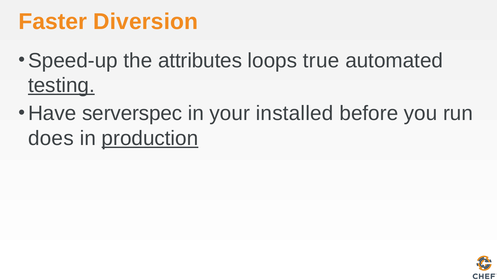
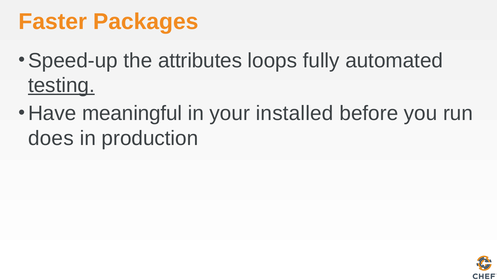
Diversion: Diversion -> Packages (146, 21)
true: true -> fully (321, 60)
serverspec: serverspec -> meaningful (132, 113)
production underline: present -> none (150, 138)
